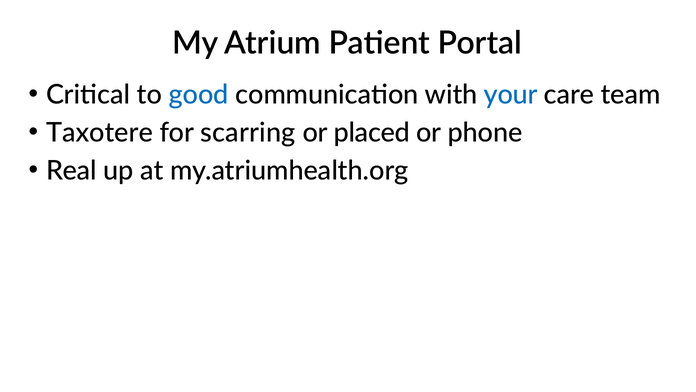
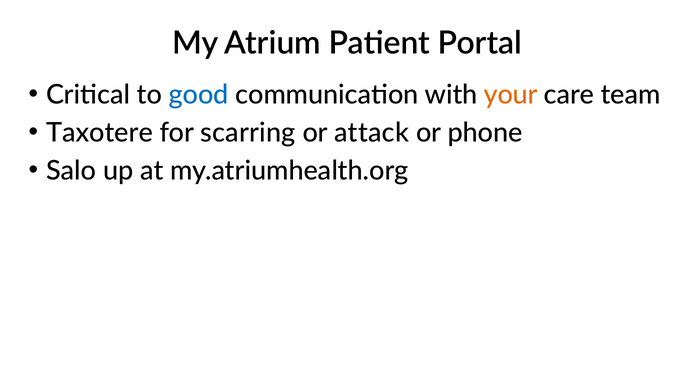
your colour: blue -> orange (511, 95)
placed: placed -> attack (372, 133)
Real: Real -> Salo (71, 171)
